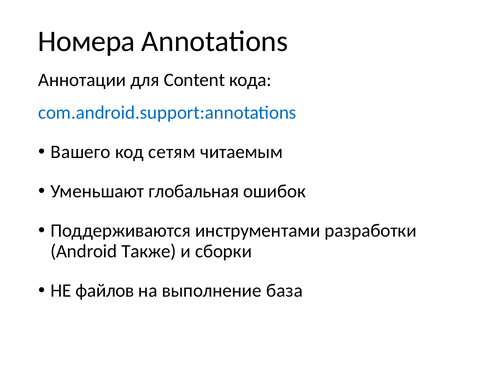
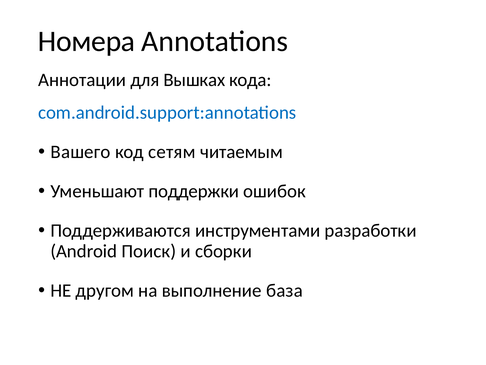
Content: Content -> Вышках (194, 80)
глобальная: глобальная -> поддержки (194, 191)
Также: Также -> Поиск (149, 251)
файлов: файлов -> другом (105, 290)
